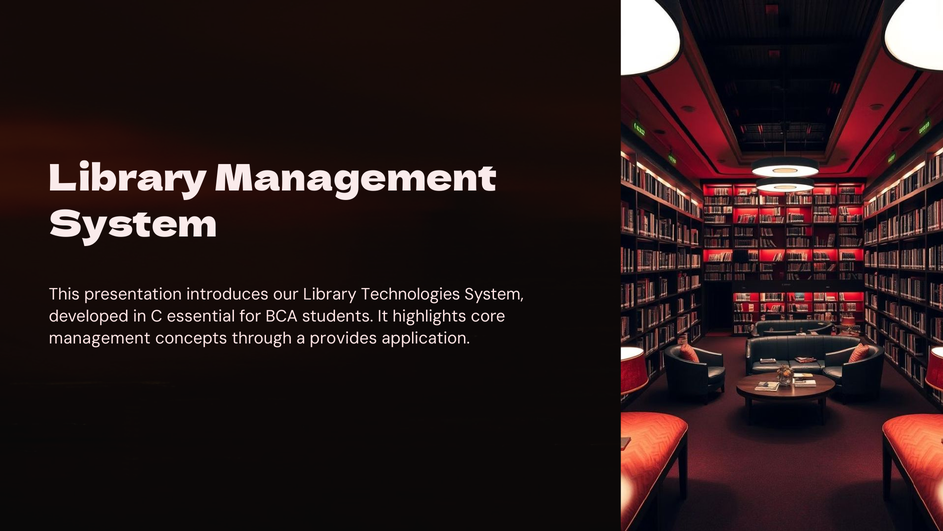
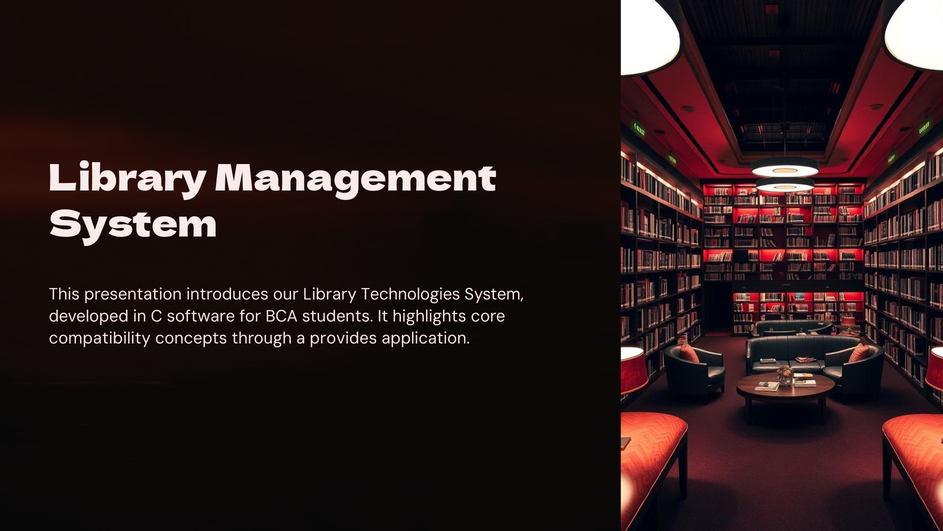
essential: essential -> software (201, 316)
management: management -> compatibility (100, 338)
